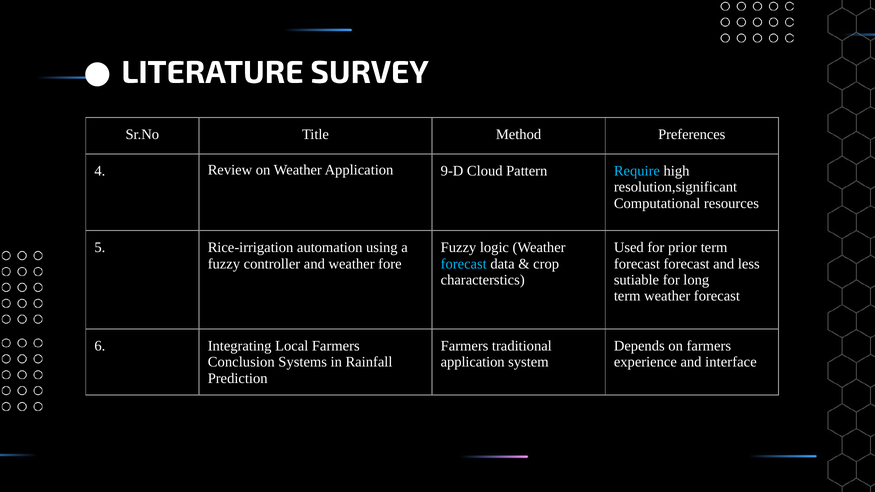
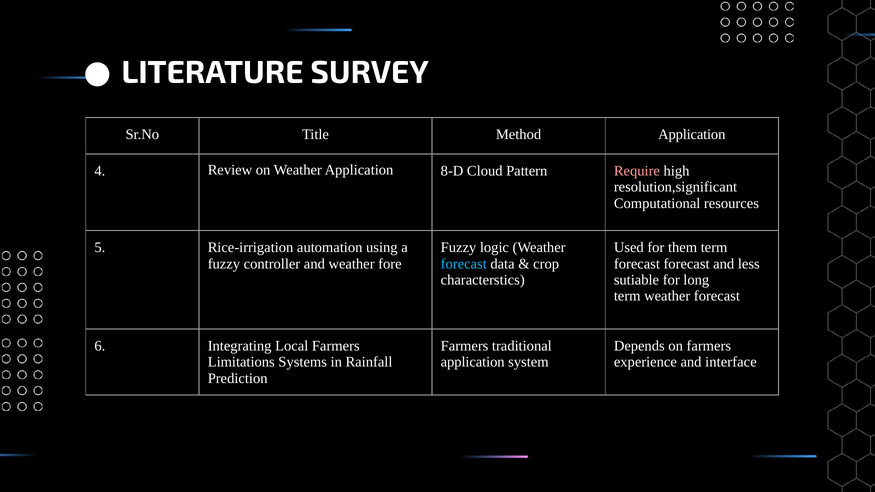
Method Preferences: Preferences -> Application (692, 134)
9-D: 9-D -> 8-D (452, 171)
Require colour: light blue -> pink (637, 171)
prior: prior -> them (683, 248)
Conclusion: Conclusion -> Limitations (241, 362)
